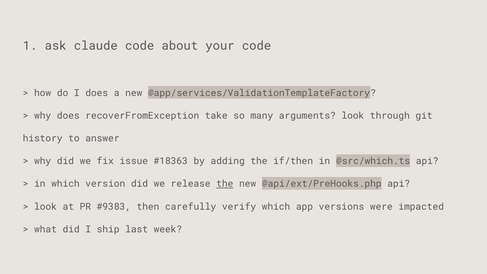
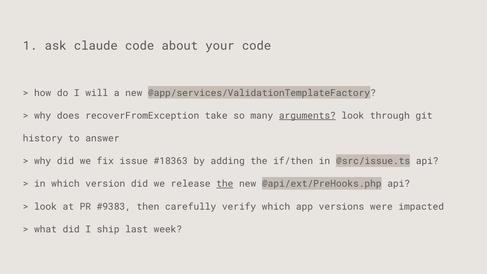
I does: does -> will (97, 93)
arguments underline: none -> present (307, 116)
@src/which.ts: @src/which.ts -> @src/issue.ts (373, 161)
